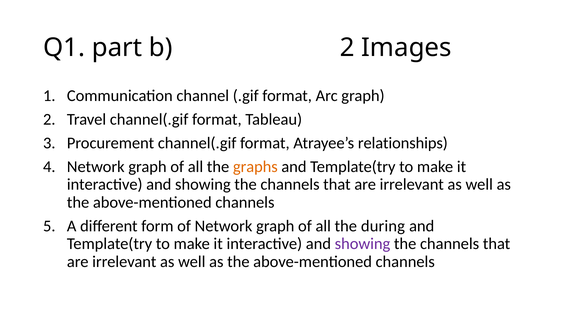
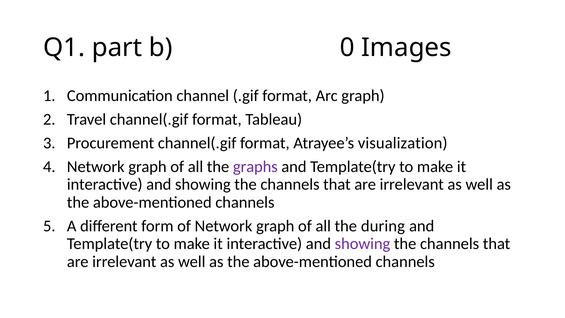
b 2: 2 -> 0 (347, 47)
relationships: relationships -> visualization (403, 143)
graphs colour: orange -> purple (255, 167)
